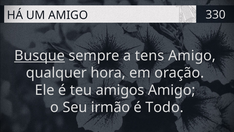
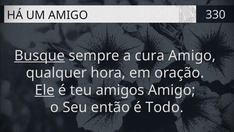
tens: tens -> cura (150, 56)
Ele underline: none -> present (45, 90)
irmão: irmão -> então (110, 107)
